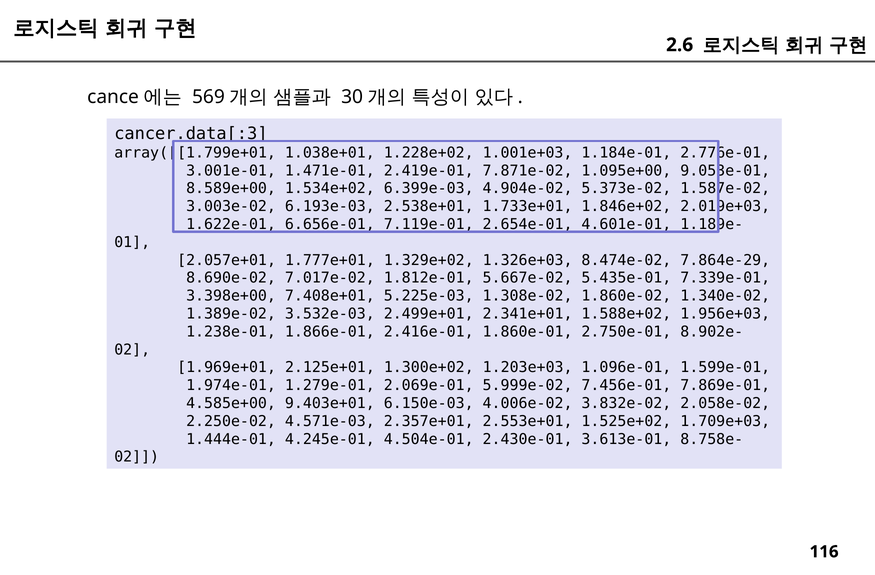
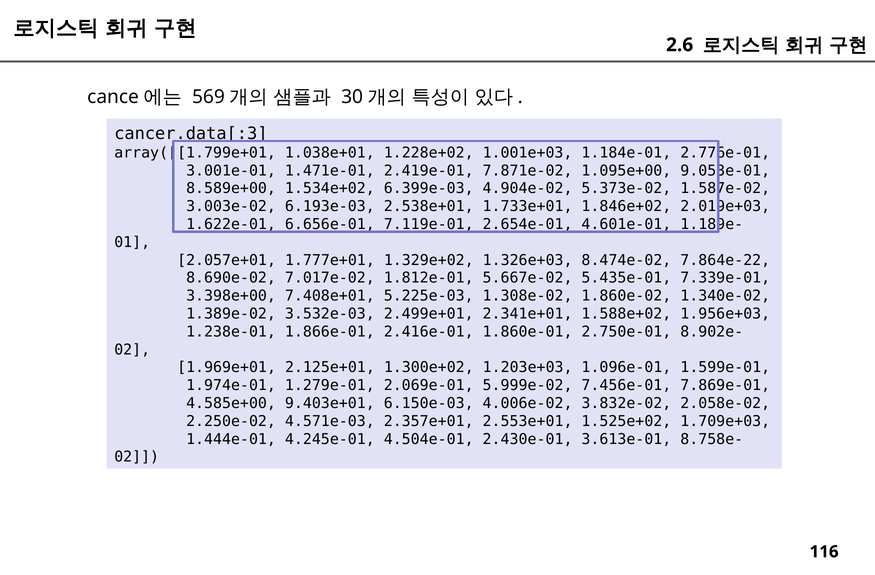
7.864e-29: 7.864e-29 -> 7.864e-22 (725, 260)
